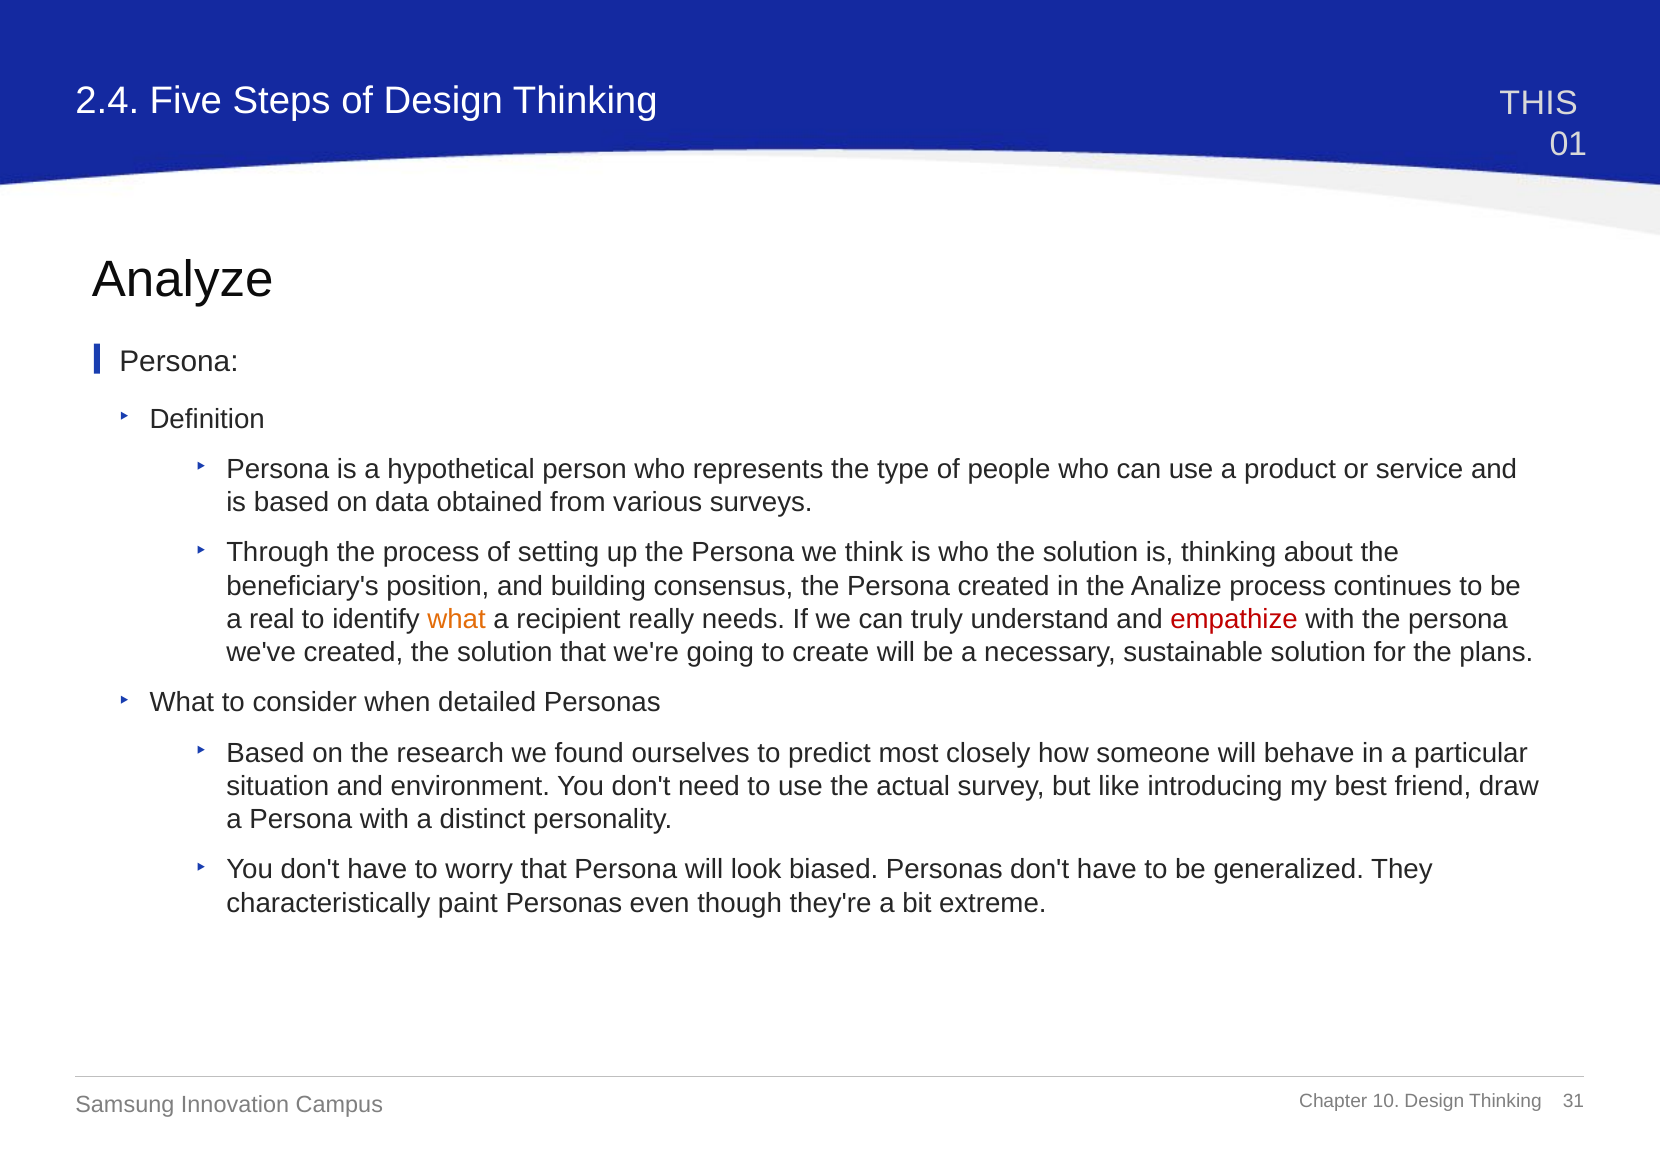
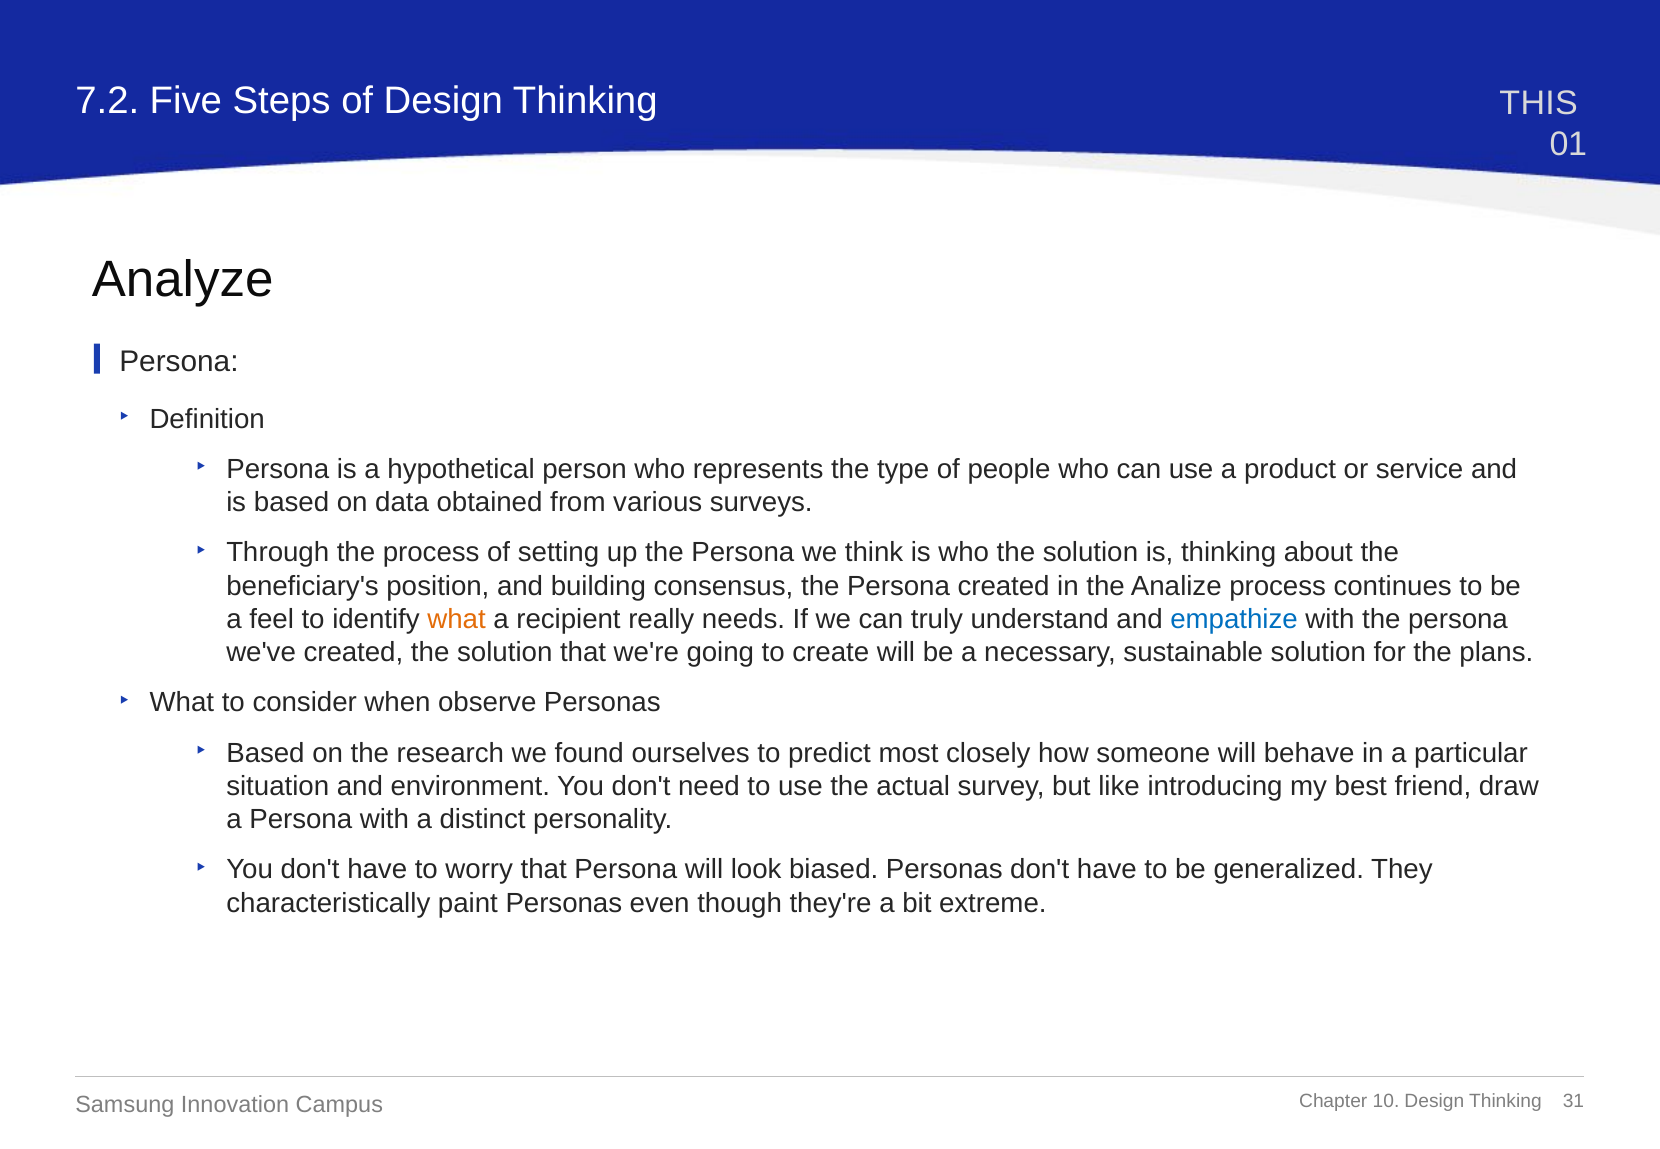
2.4: 2.4 -> 7.2 (107, 101)
real: real -> feel (272, 620)
empathize colour: red -> blue (1234, 620)
detailed: detailed -> observe (487, 703)
